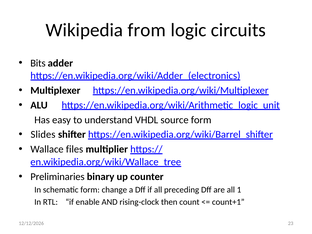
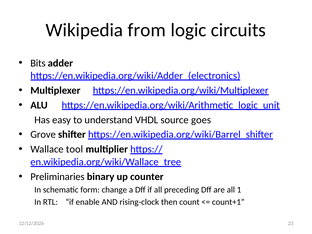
source form: form -> goes (201, 120)
Slides: Slides -> Grove (43, 134)
files: files -> tool (75, 149)
